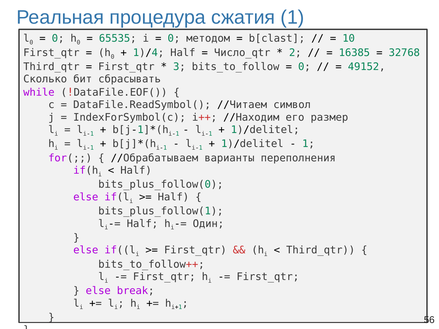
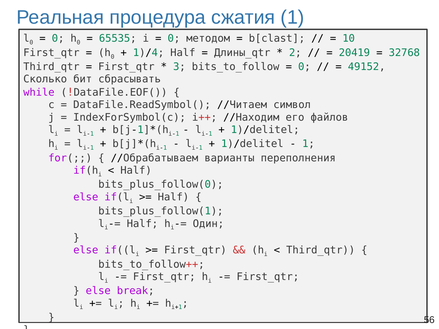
Число_qtr: Число_qtr -> Длины_qtr (242, 53)
16385: 16385 -> 20419 (354, 53)
размер: размер -> файлов (329, 117)
